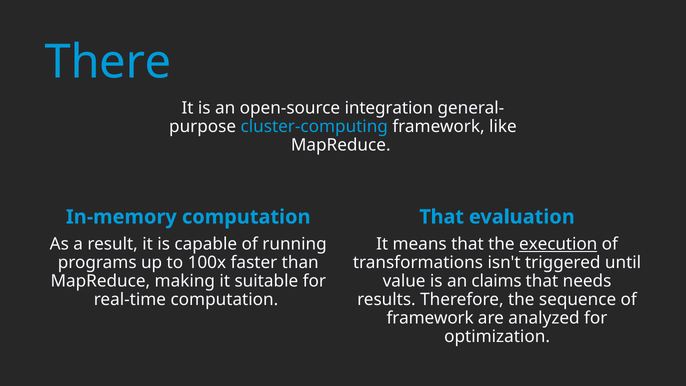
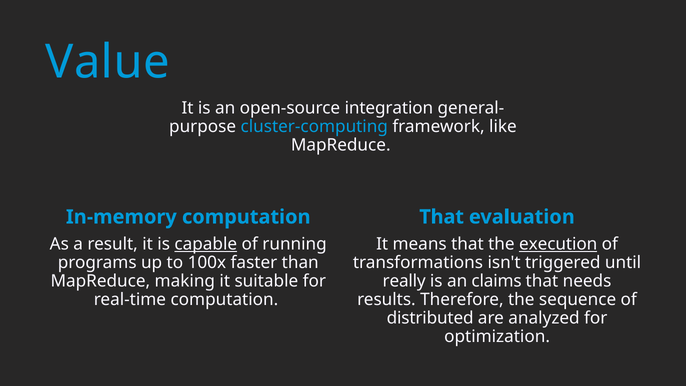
There: There -> Value (108, 62)
capable underline: none -> present (206, 244)
value: value -> really (404, 281)
framework: framework -> distributed (430, 318)
